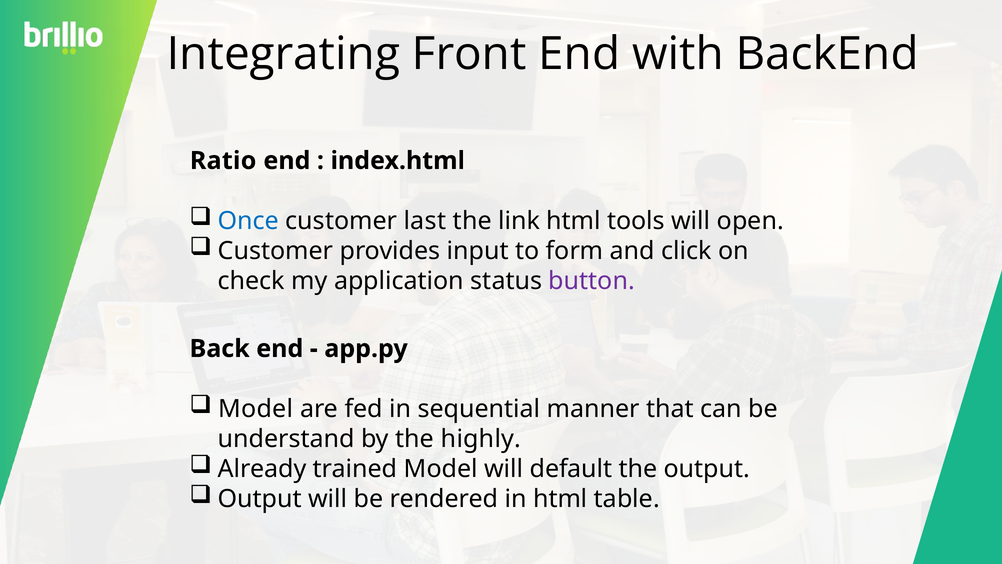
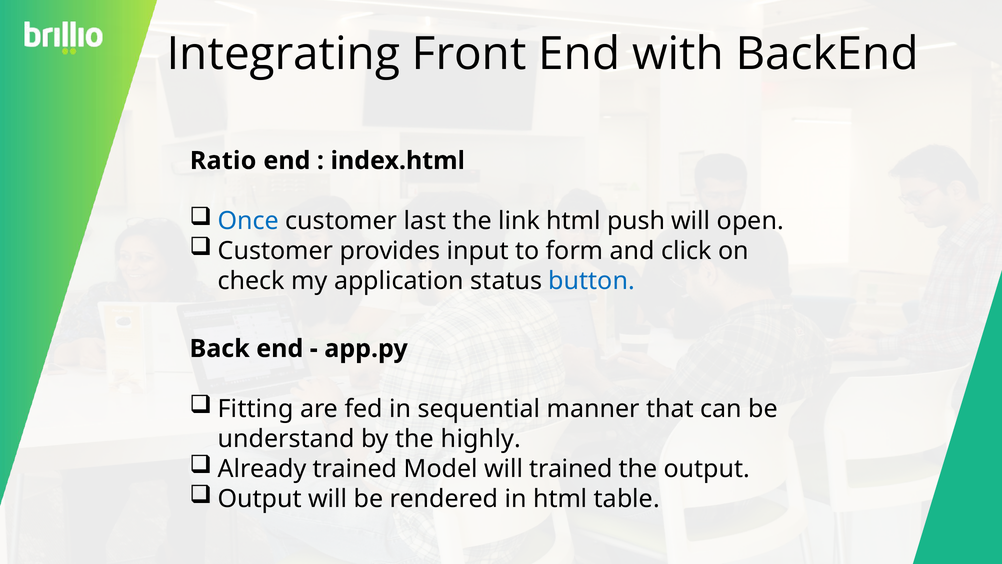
tools: tools -> push (636, 221)
button colour: purple -> blue (592, 281)
Model: Model -> Fitting (256, 409)
will default: default -> trained (571, 469)
